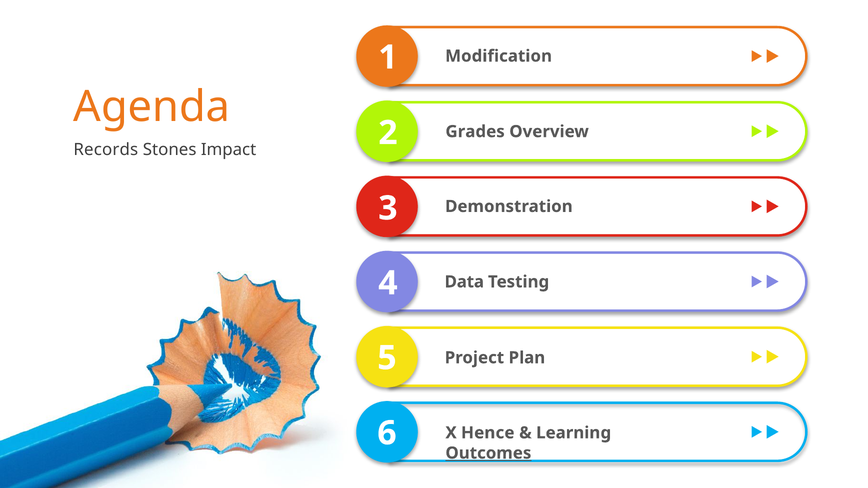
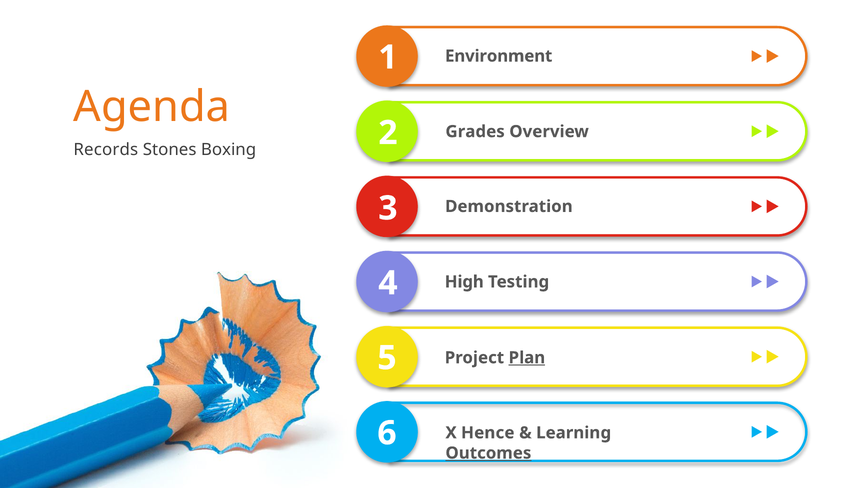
Modification: Modification -> Environment (499, 56)
Impact: Impact -> Boxing (229, 150)
Data: Data -> High (464, 282)
Plan underline: none -> present (527, 358)
